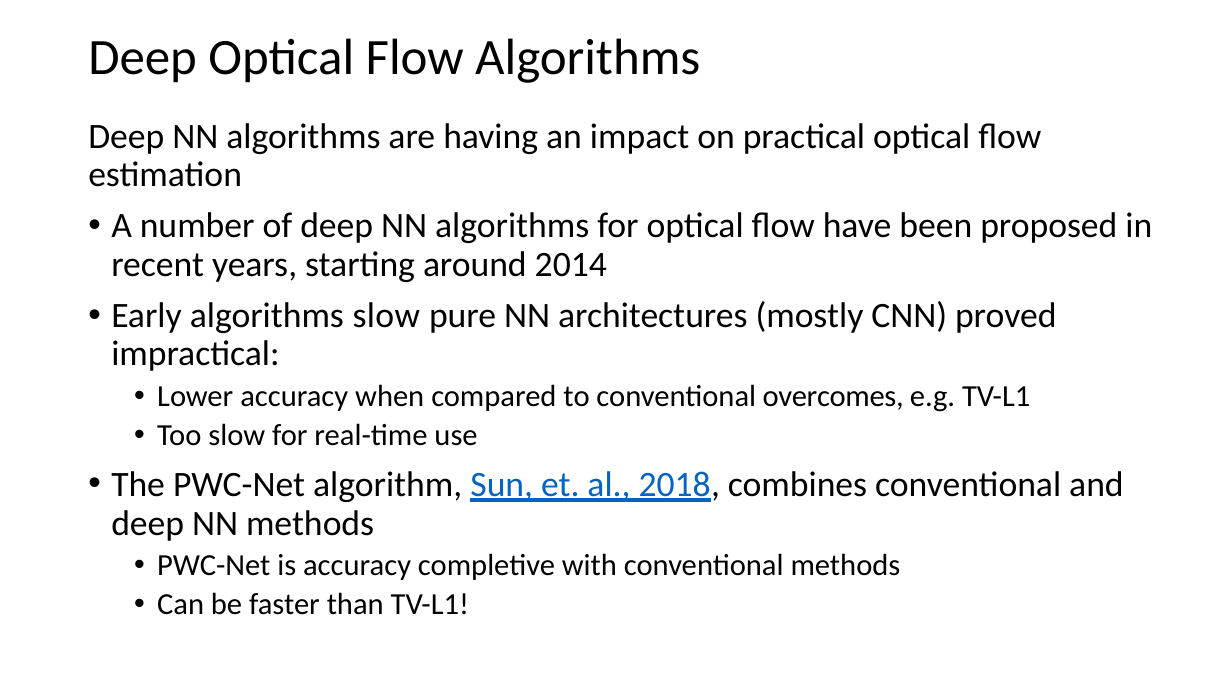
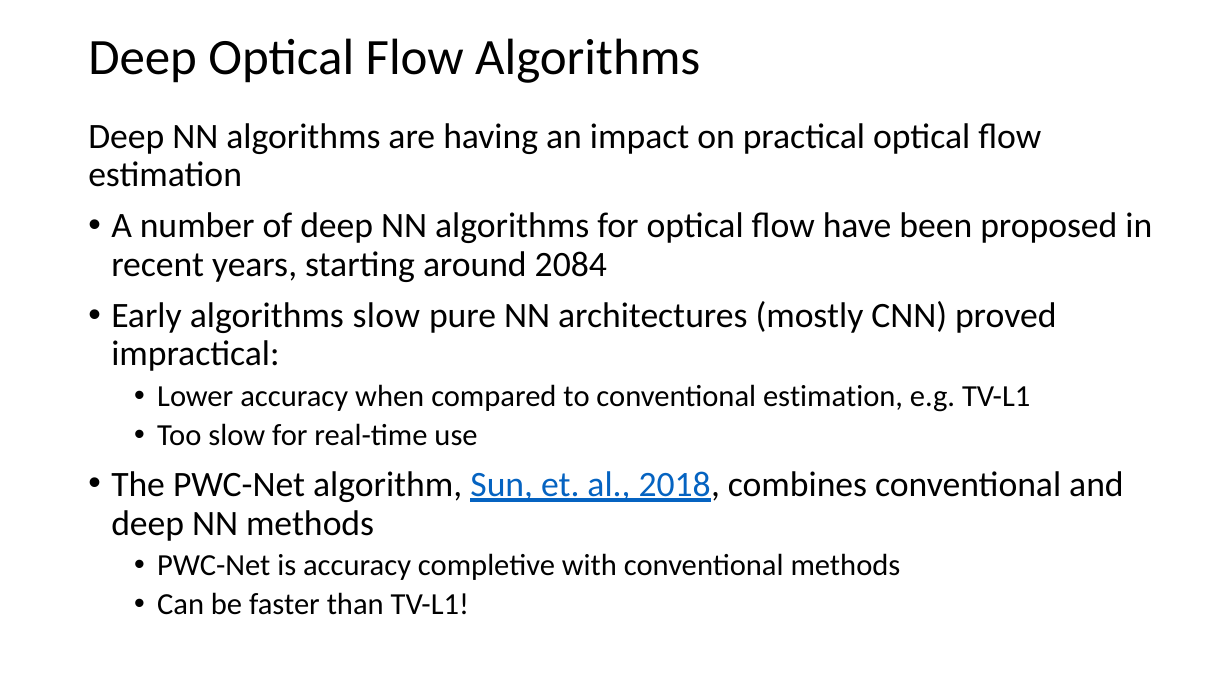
2014: 2014 -> 2084 (571, 264)
conventional overcomes: overcomes -> estimation (833, 396)
